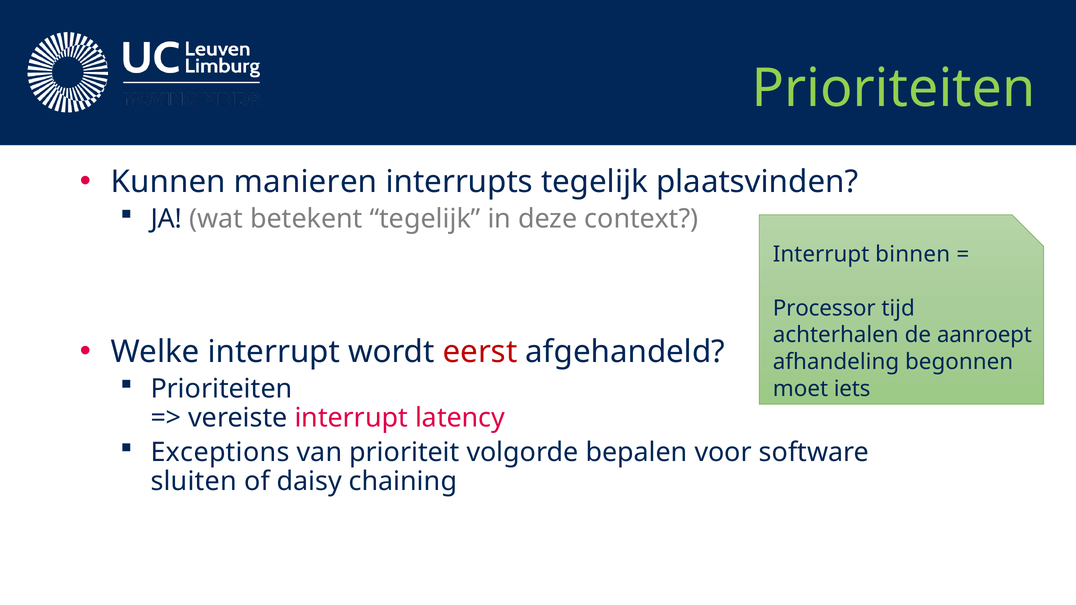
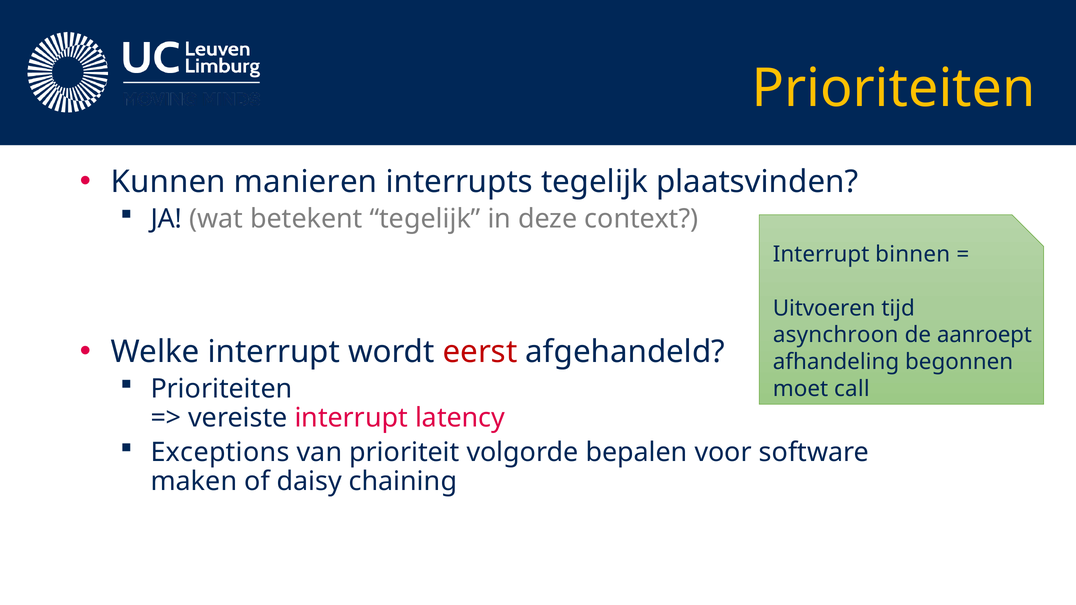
Prioriteiten colour: light green -> yellow (893, 88)
Processor: Processor -> Uitvoeren (824, 308)
achterhalen: achterhalen -> asynchroon (836, 335)
iets: iets -> call (852, 389)
sluiten: sluiten -> maken (194, 482)
